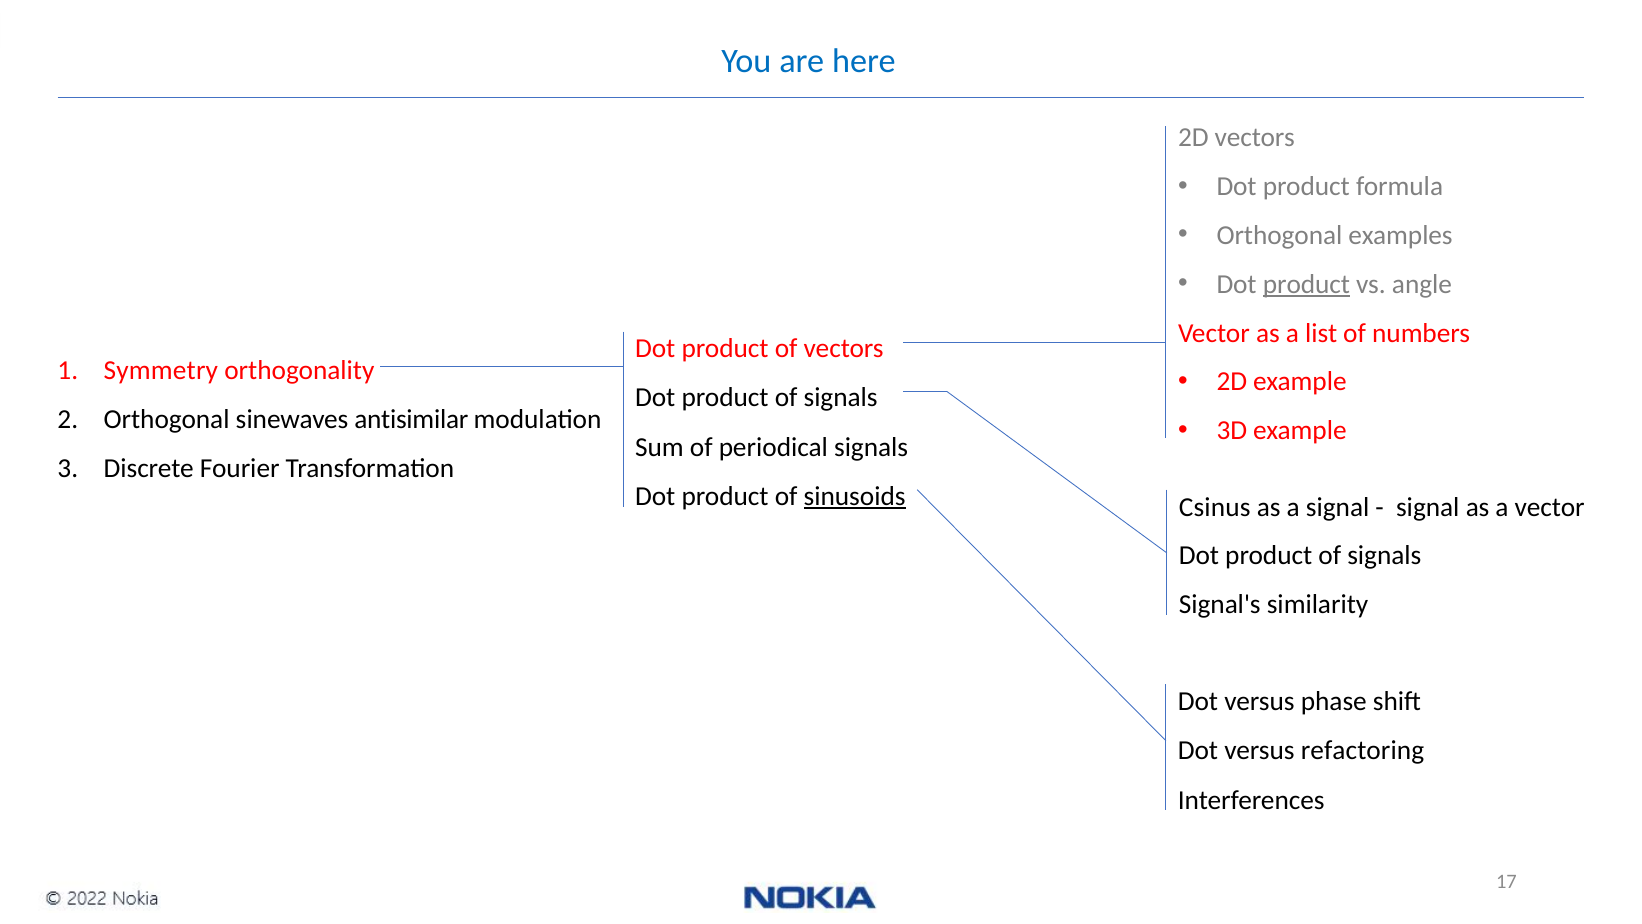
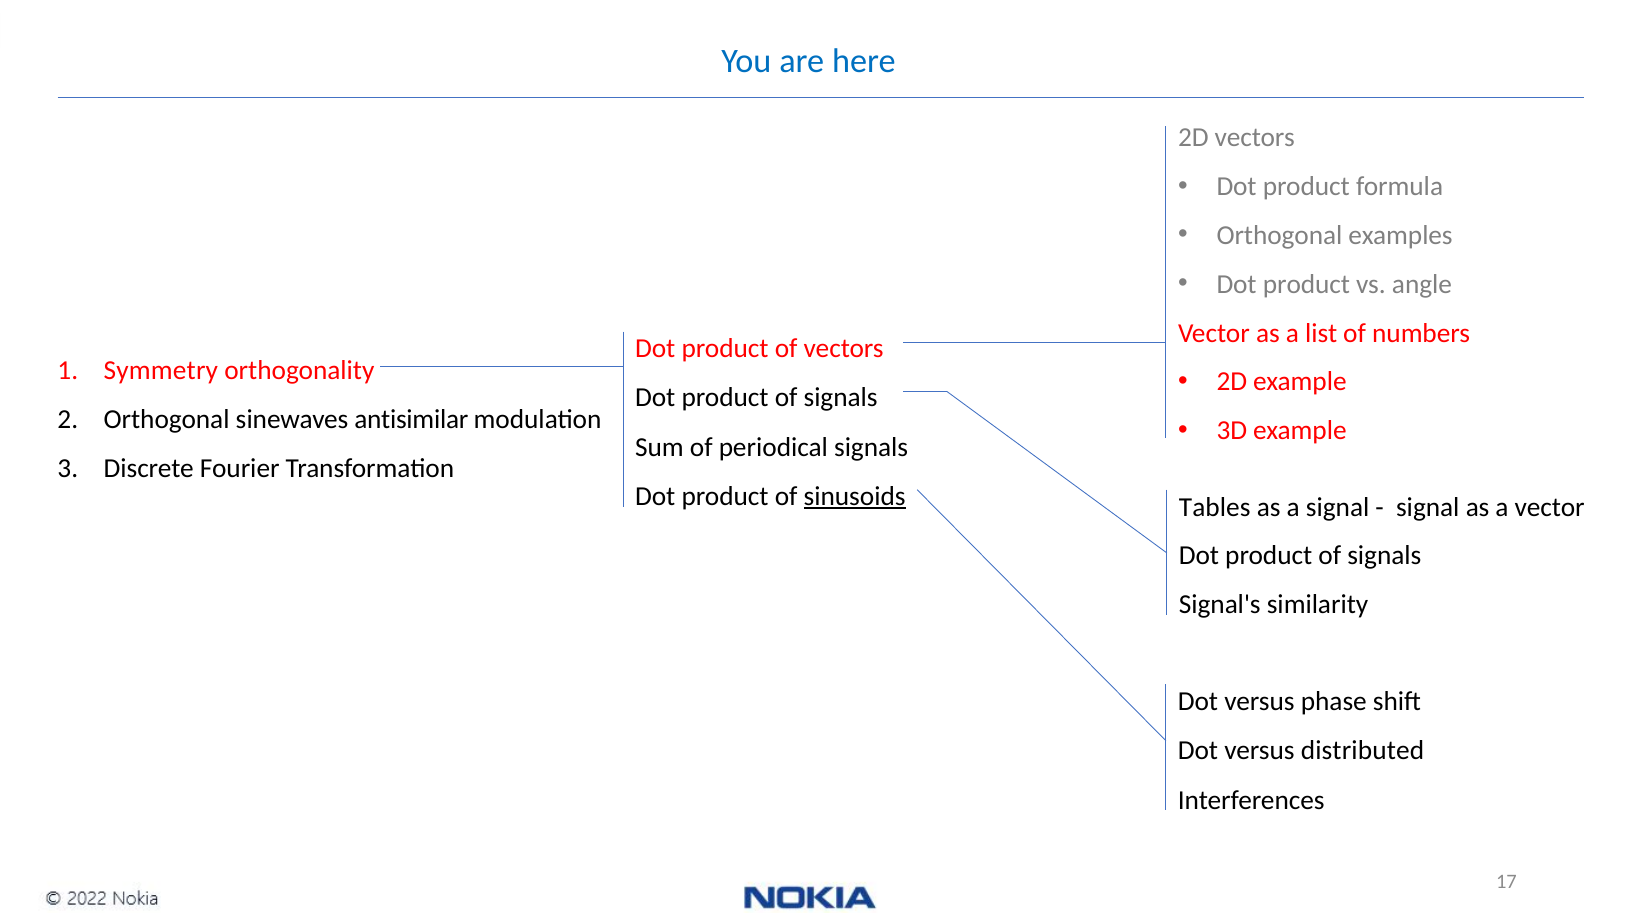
product underline: present -> none (1306, 284)
Csinus: Csinus -> Tables (1215, 507)
refactoring: refactoring -> distributed (1362, 751)
